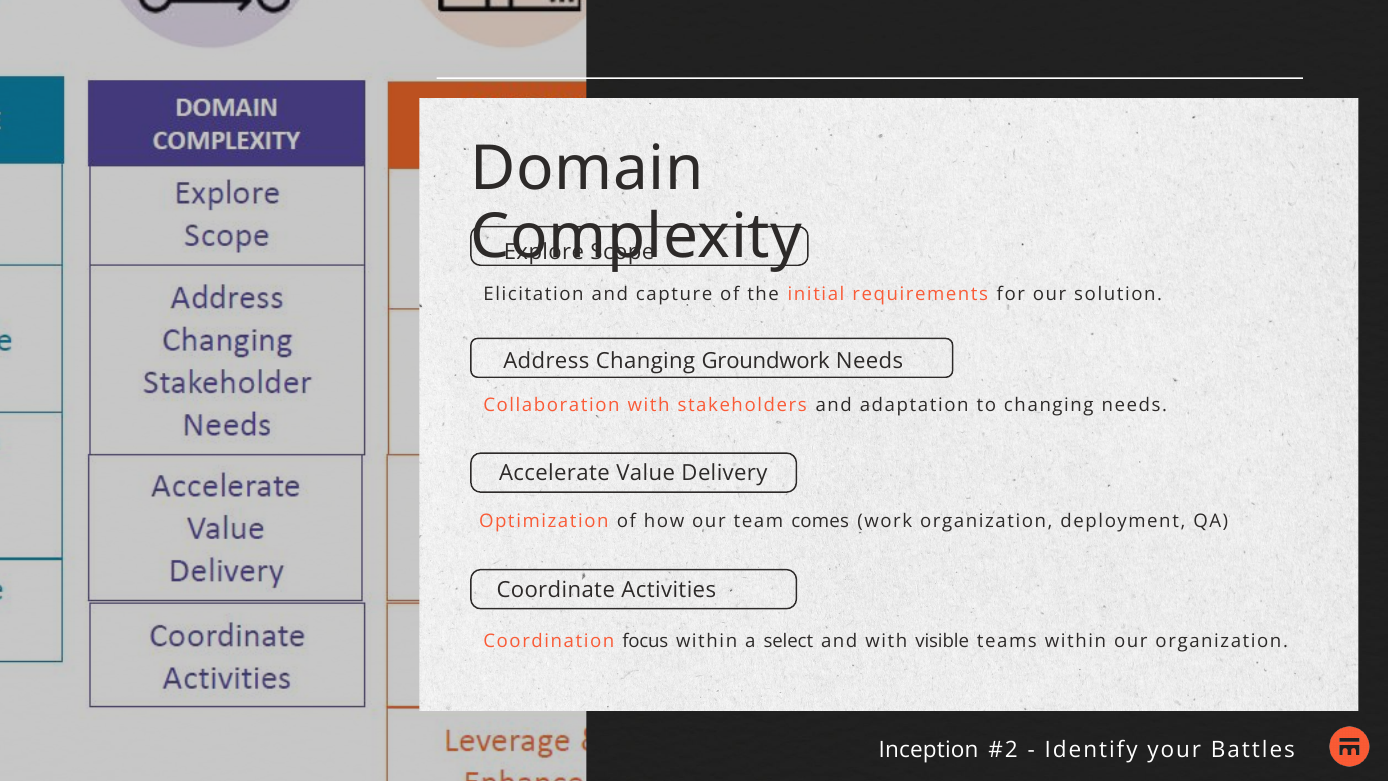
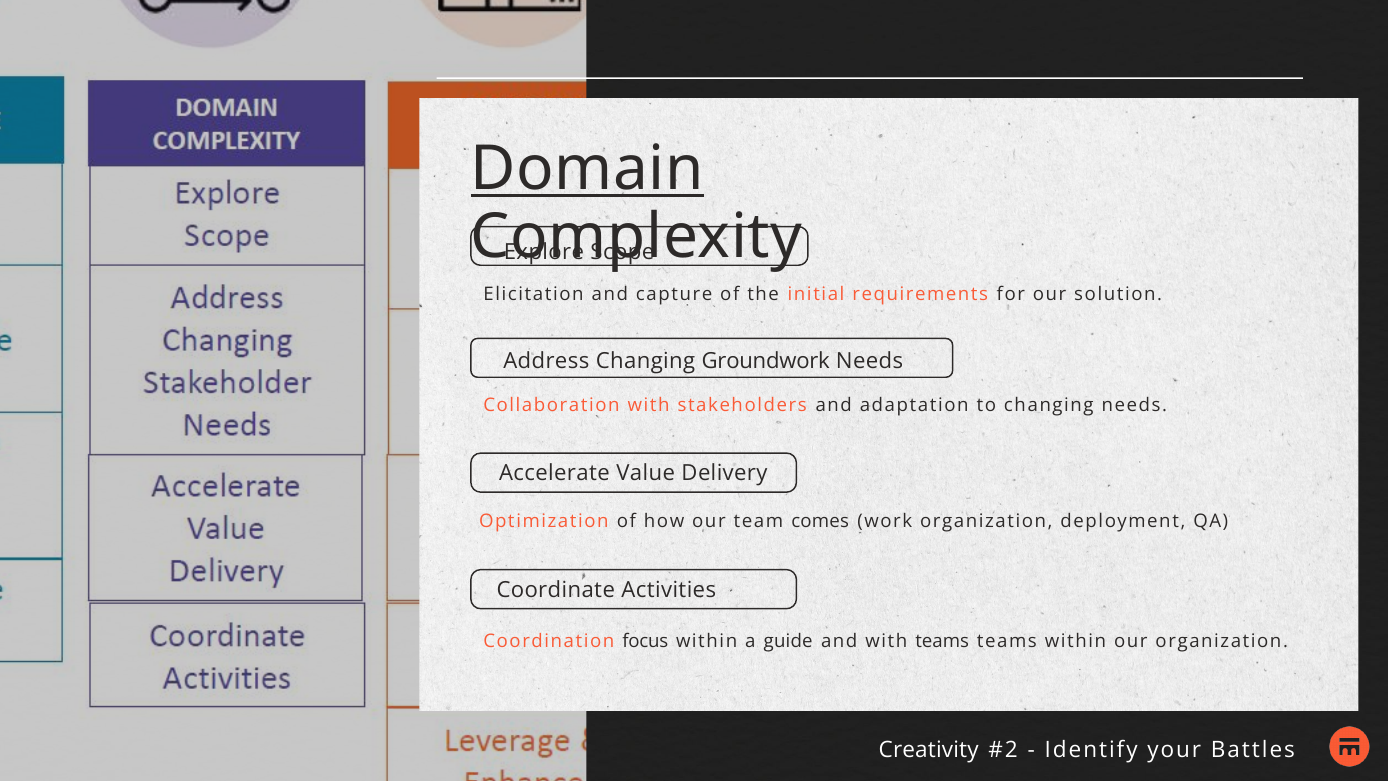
Domain underline: none -> present (587, 169)
select: select -> guide (788, 641)
with visible: visible -> teams (942, 641)
Inception: Inception -> Creativity (929, 750)
